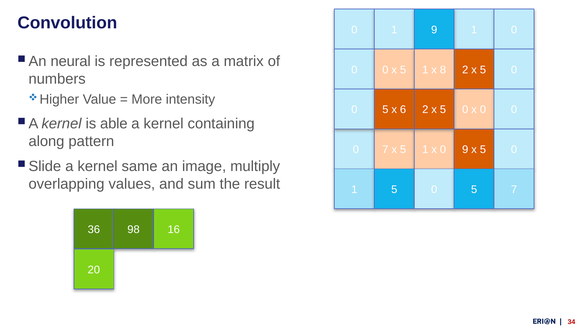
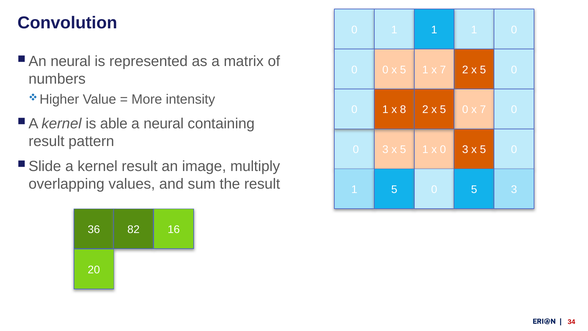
1 9: 9 -> 1 (434, 30)
1 x 8: 8 -> 7 (443, 70)
5: 5 -> 1 (385, 110)
6: 6 -> 8 (403, 110)
0 x 0: 0 -> 7 (483, 110)
kernel: kernel -> neural (164, 124)
along: along -> result (46, 141)
7: 7 -> 3 (385, 150)
x 0 9: 9 -> 3 (465, 150)
kernel same: same -> result (140, 166)
5 7: 7 -> 3 (514, 189)
98: 98 -> 82 (134, 229)
